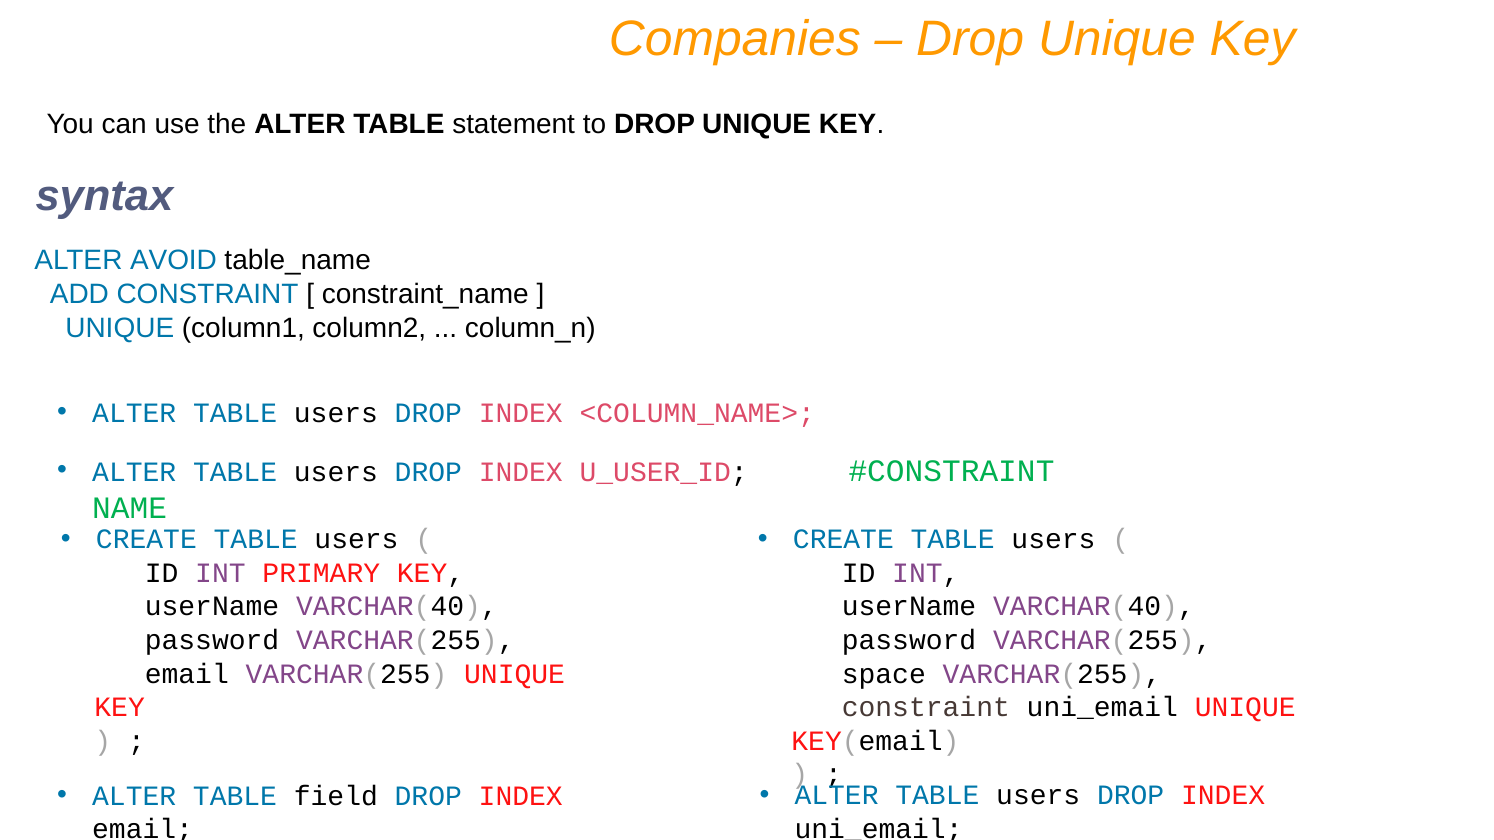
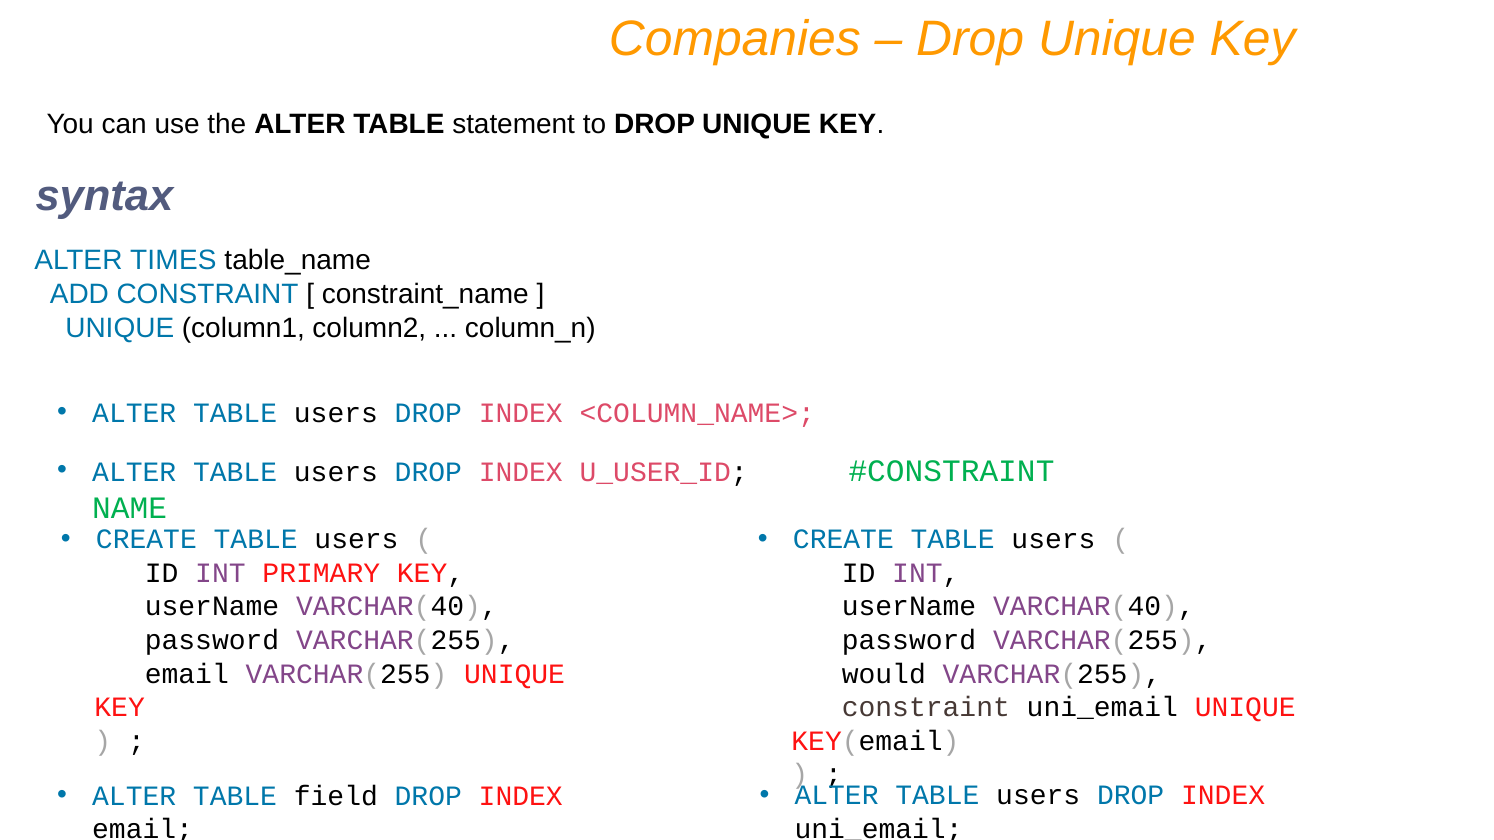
AVOID: AVOID -> TIMES (173, 261)
space: space -> would (884, 674)
